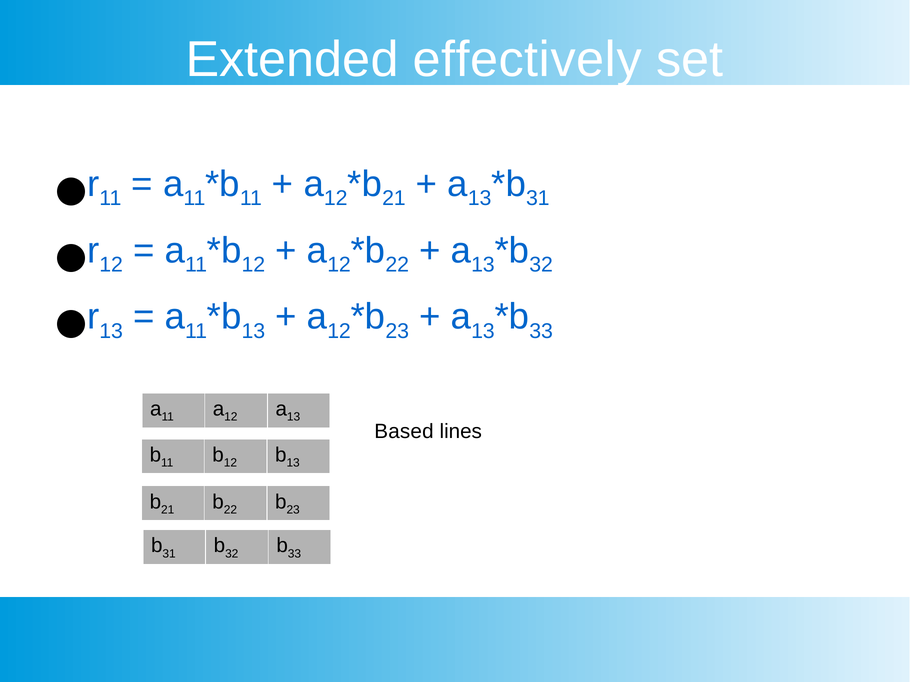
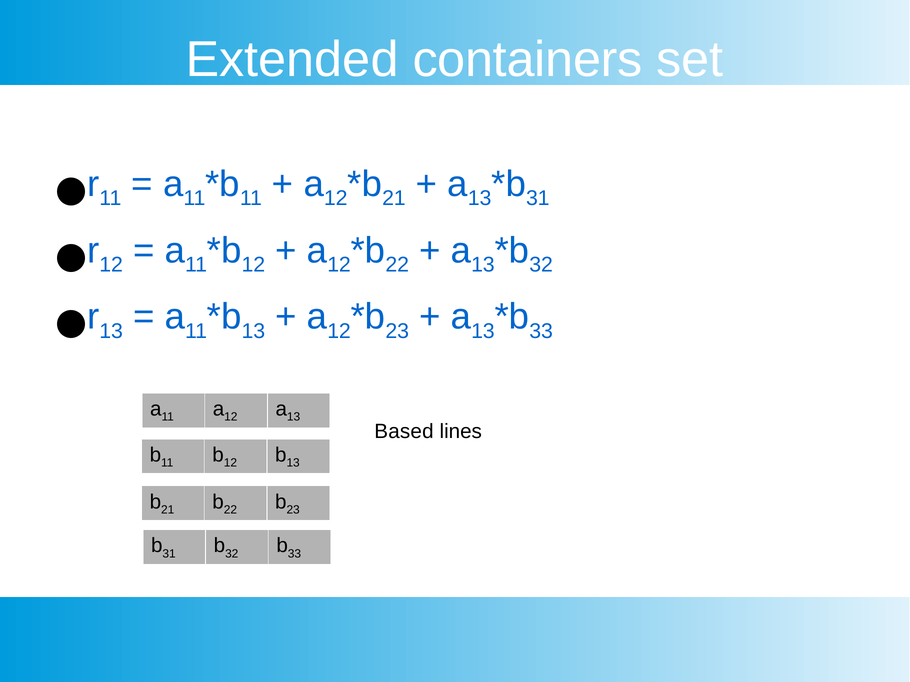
effectively: effectively -> containers (528, 59)
